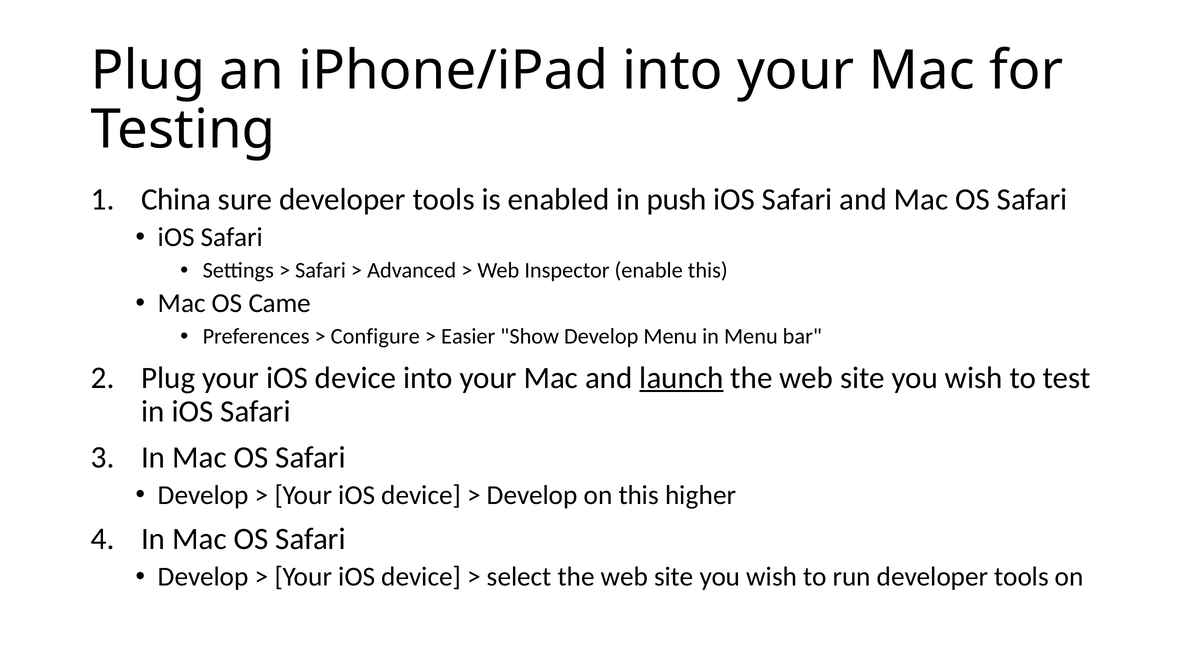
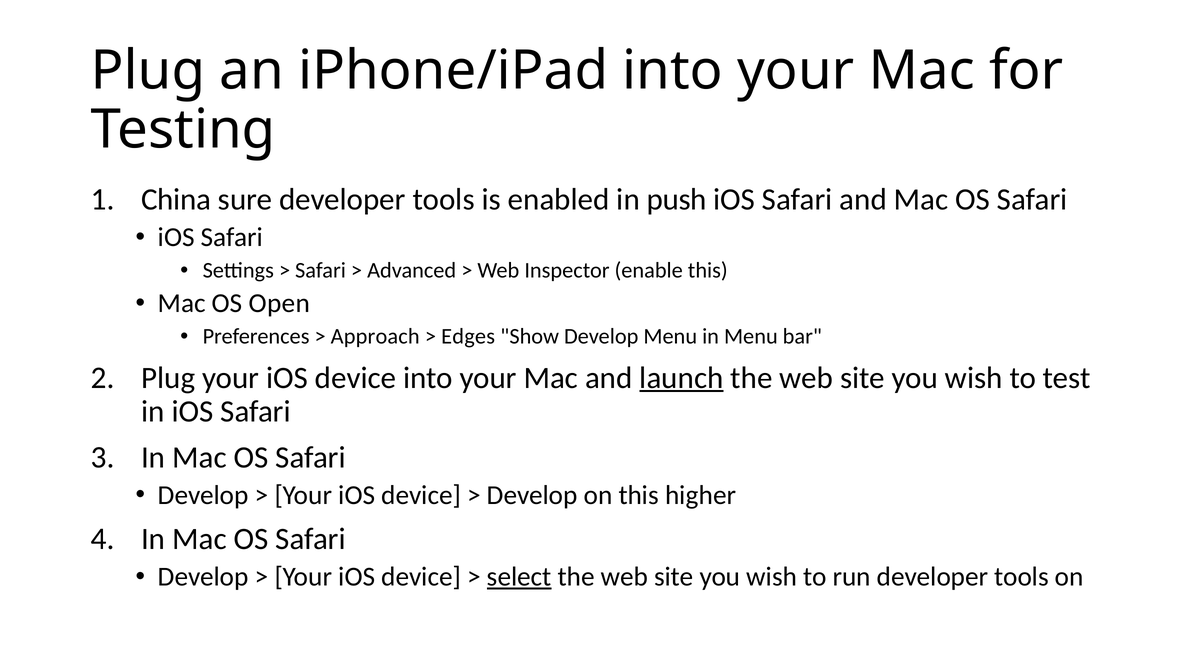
Came: Came -> Open (279, 303)
Configure: Configure -> Approach (375, 336)
Easier: Easier -> Edges (468, 336)
select underline: none -> present (519, 576)
